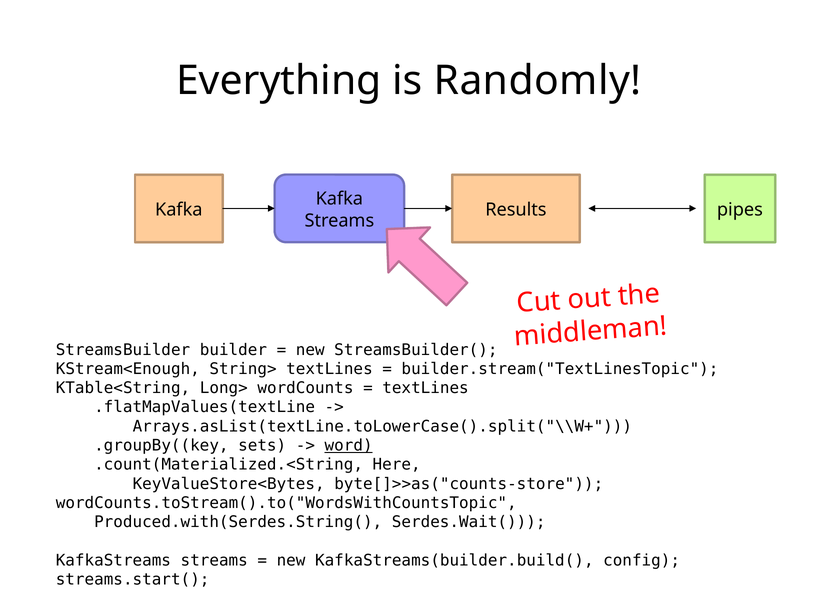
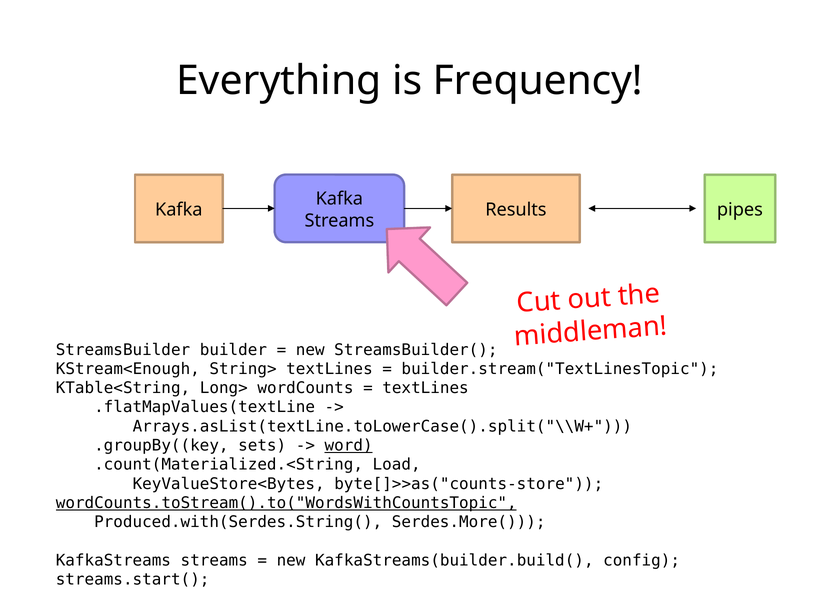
Randomly: Randomly -> Frequency (538, 81)
Here: Here -> Load (397, 464)
wordCounts.toStream().to("WordsWithCountsTopic underline: none -> present (286, 502)
Serdes.Wait(: Serdes.Wait( -> Serdes.More( (469, 521)
